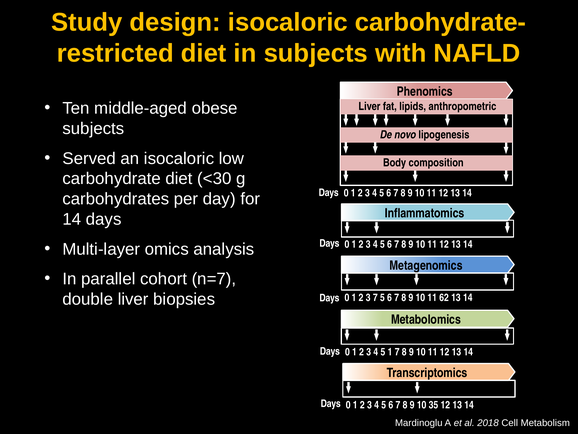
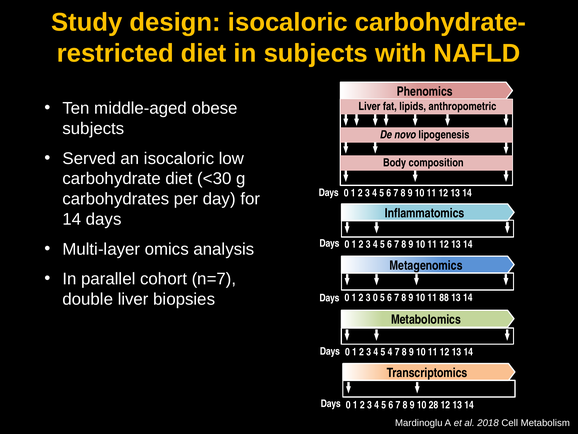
3 7: 7 -> 0 (375, 297)
62: 62 -> 88 (444, 297)
5 1: 1 -> 4 (390, 351)
35: 35 -> 28 (433, 404)
